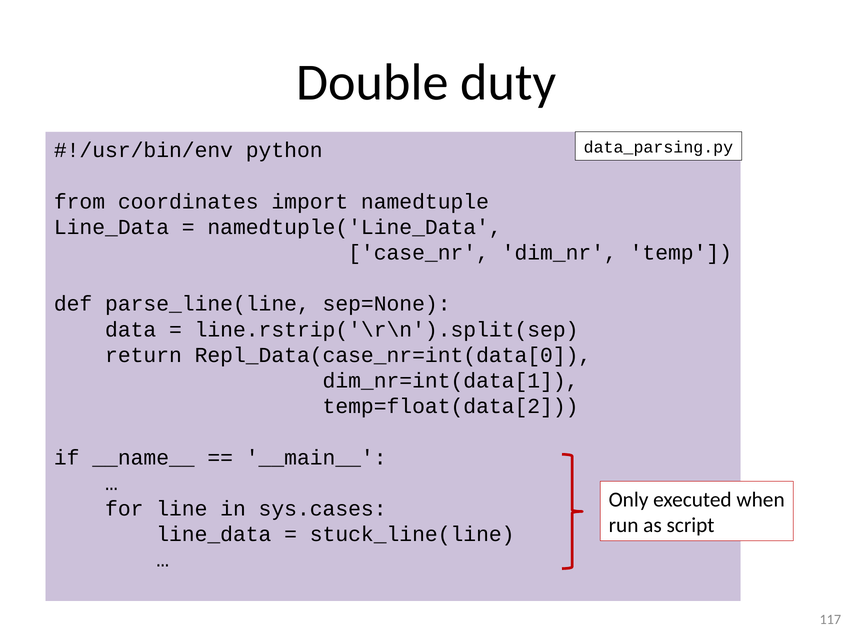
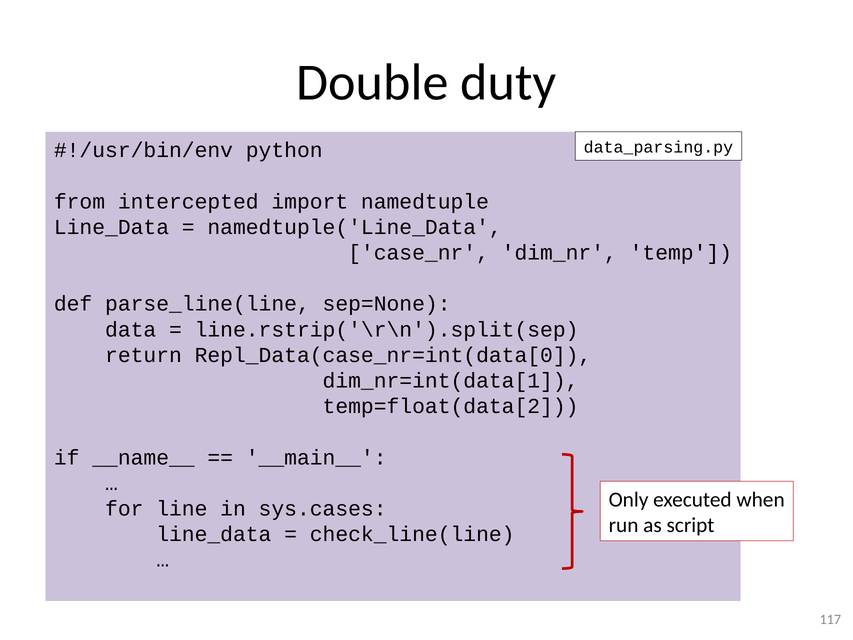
coordinates: coordinates -> intercepted (188, 201)
stuck_line(line: stuck_line(line -> check_line(line (412, 534)
